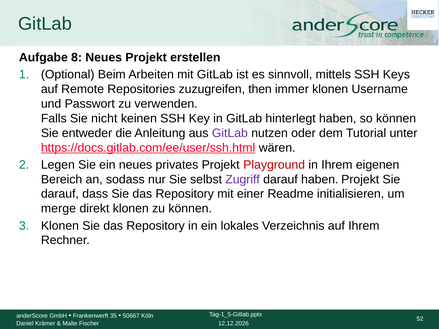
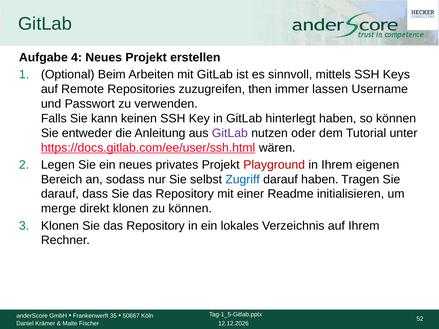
8: 8 -> 4 (77, 57)
immer klonen: klonen -> lassen (330, 89)
nicht: nicht -> kann (104, 118)
Zugriff colour: purple -> blue (243, 179)
haben Projekt: Projekt -> Tragen (360, 179)
